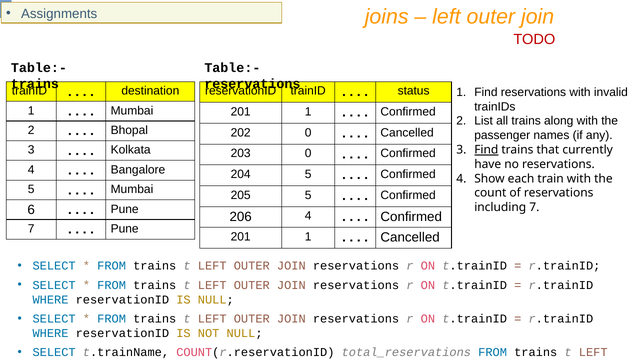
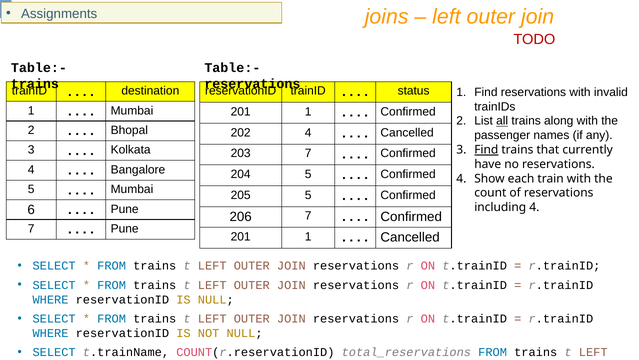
all underline: none -> present (502, 121)
202 0: 0 -> 4 (308, 132)
203 0: 0 -> 7 (308, 153)
including 7: 7 -> 4 (534, 207)
206 4: 4 -> 7 (308, 216)
